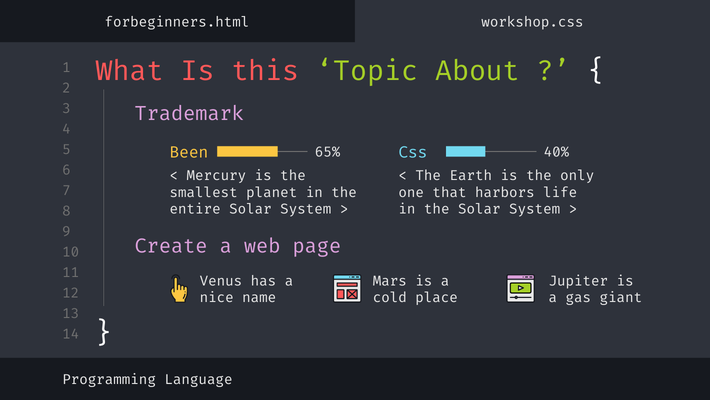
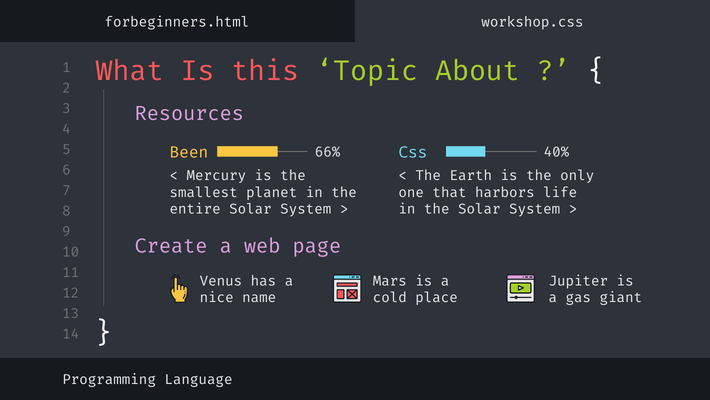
Trademark: Trademark -> Resources (189, 114)
65%: 65% -> 66% (328, 152)
